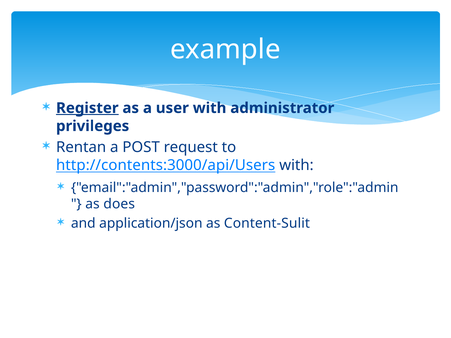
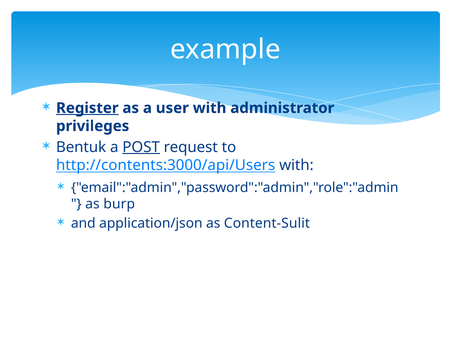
Rentan: Rentan -> Bentuk (81, 147)
POST underline: none -> present (141, 147)
does: does -> burp (119, 204)
